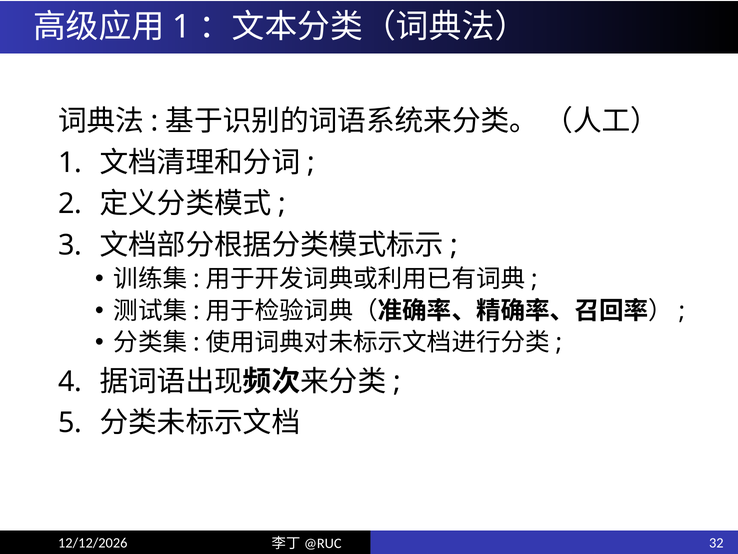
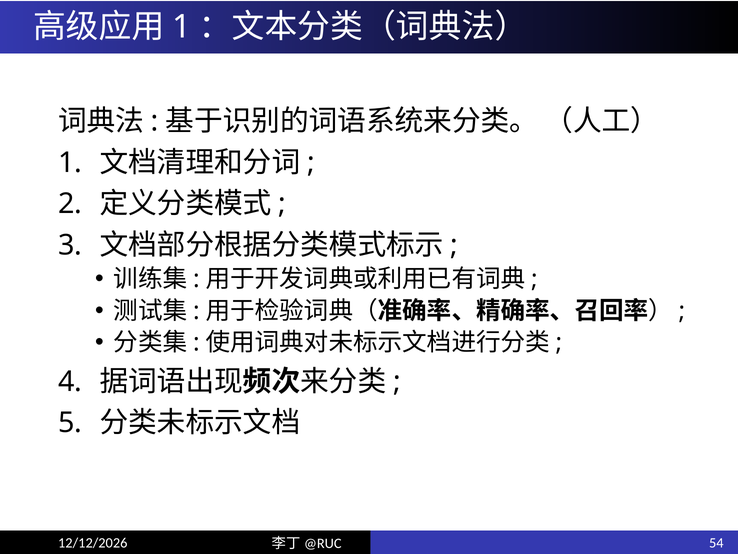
32: 32 -> 54 (716, 543)
